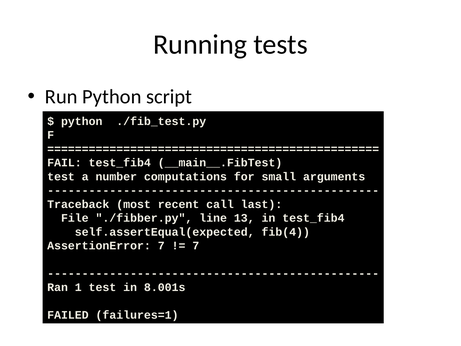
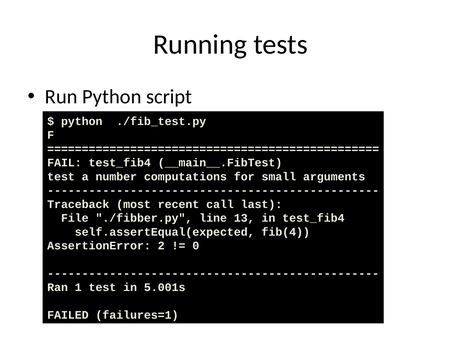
AssertionError 7: 7 -> 2 (161, 246)
7: 7 -> 0 (196, 246)
8.001s: 8.001s -> 5.001s (165, 287)
